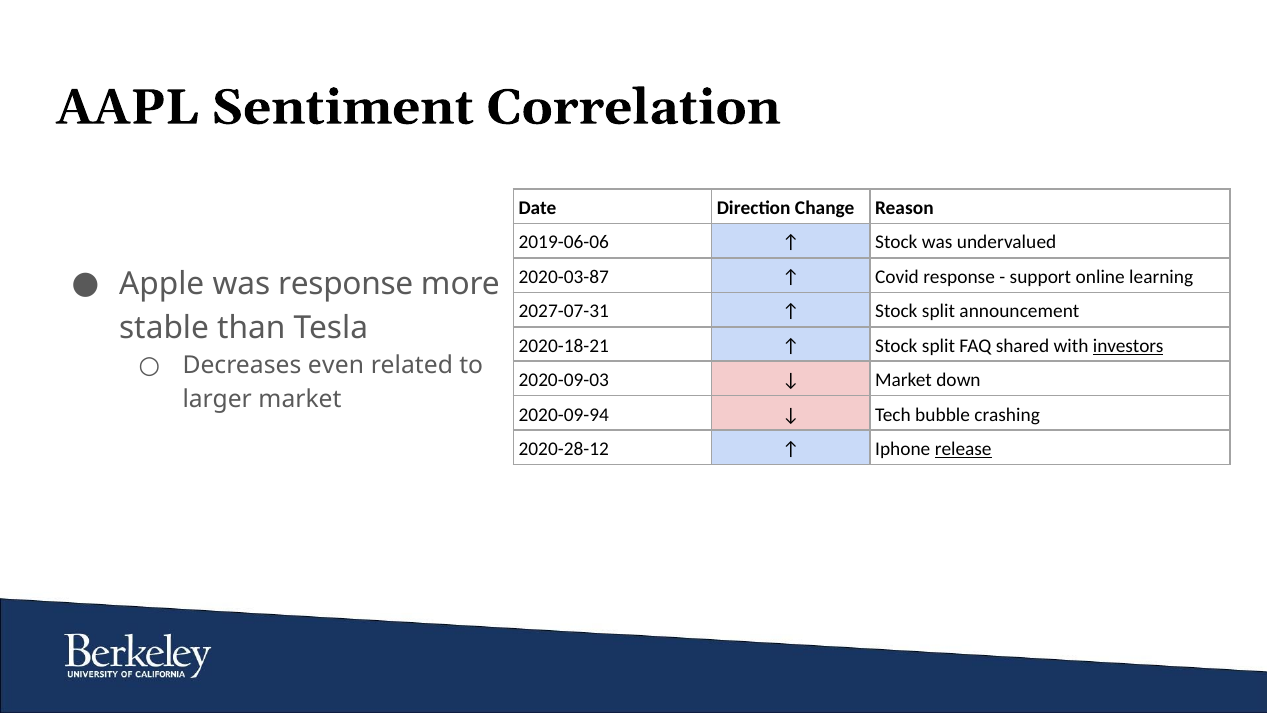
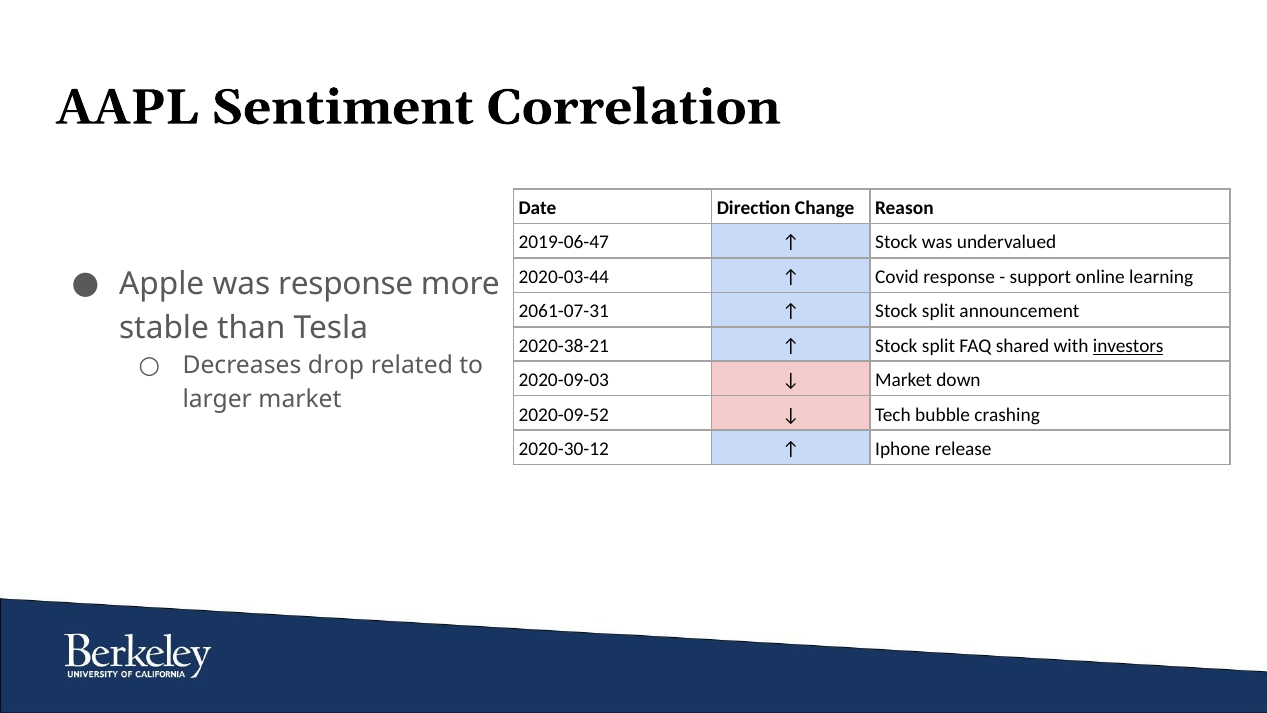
2019-06-06: 2019-06-06 -> 2019-06-47 (564, 242)
2020-03-87: 2020-03-87 -> 2020-03-44 (564, 277)
2027-07-31: 2027-07-31 -> 2061-07-31 (564, 311)
2020-18-21: 2020-18-21 -> 2020-38-21 (564, 346)
even: even -> drop (336, 365)
2020-09-94: 2020-09-94 -> 2020-09-52 (564, 415)
2020-28-12: 2020-28-12 -> 2020-30-12 (564, 449)
release underline: present -> none (963, 449)
